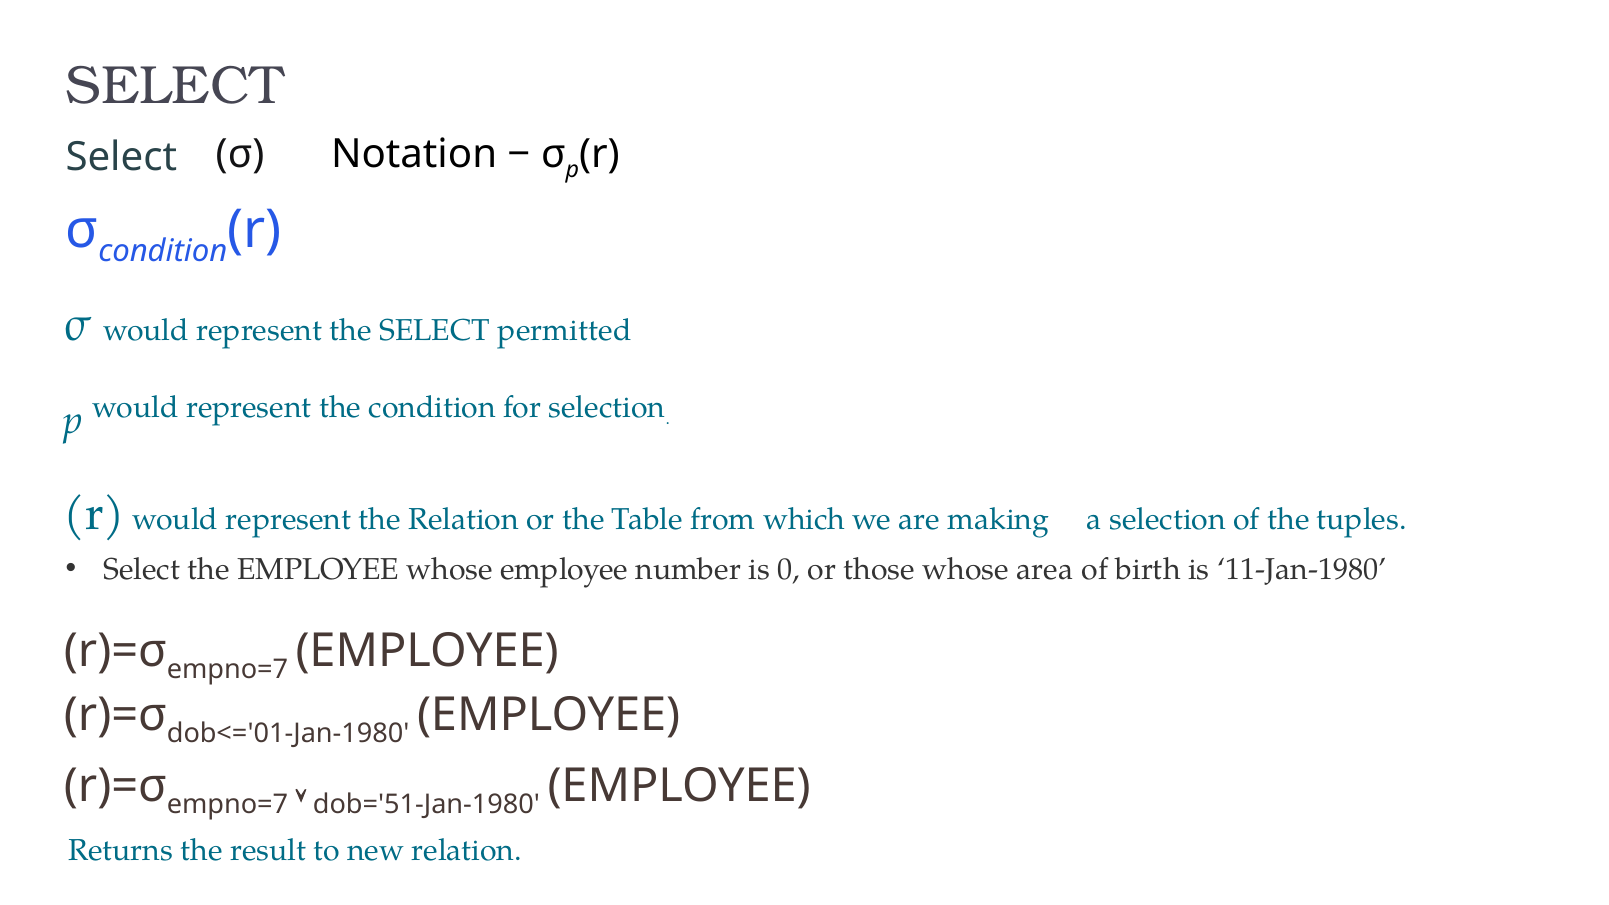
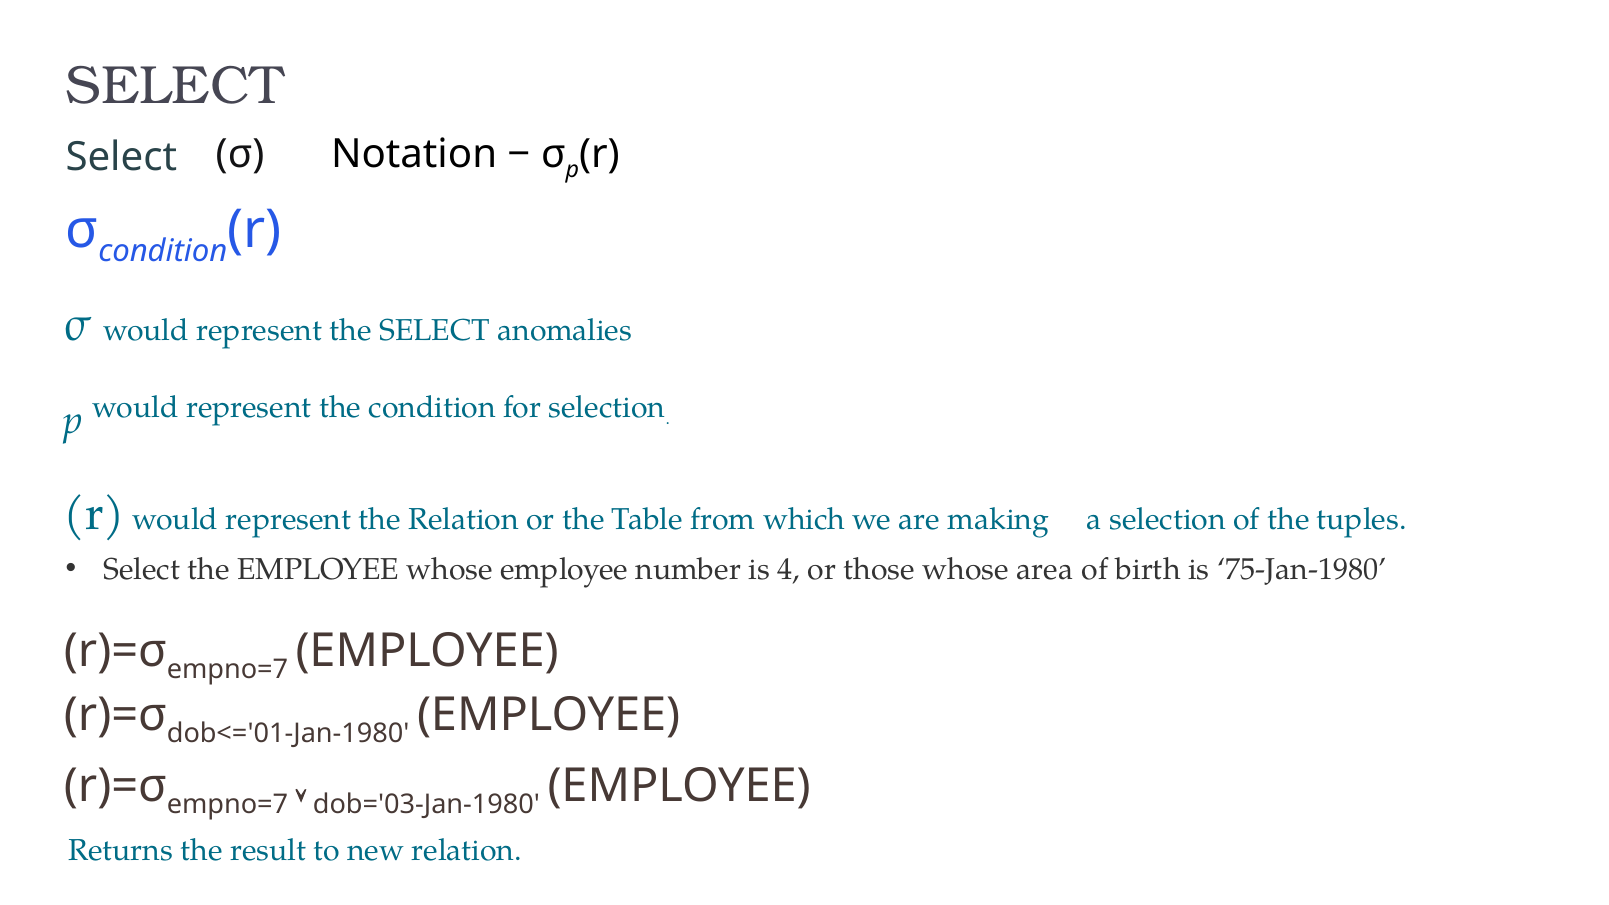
permitted: permitted -> anomalies (565, 331)
0: 0 -> 4 (789, 569)
11-Jan-1980: 11-Jan-1980 -> 75-Jan-1980 (1302, 569)
dob='51-Jan-1980: dob='51-Jan-1980 -> dob='03-Jan-1980 (426, 805)
